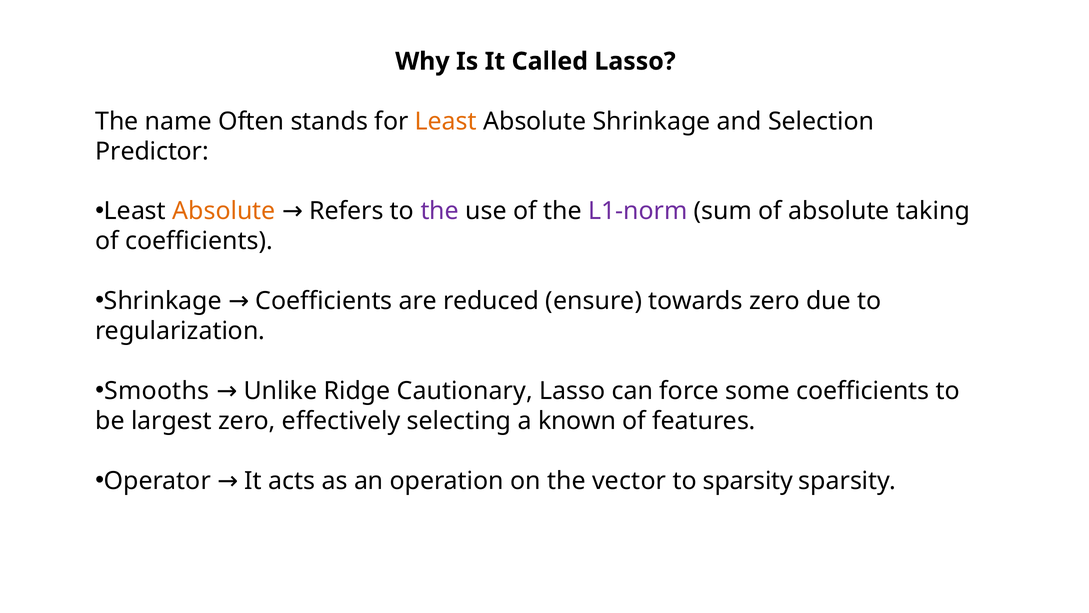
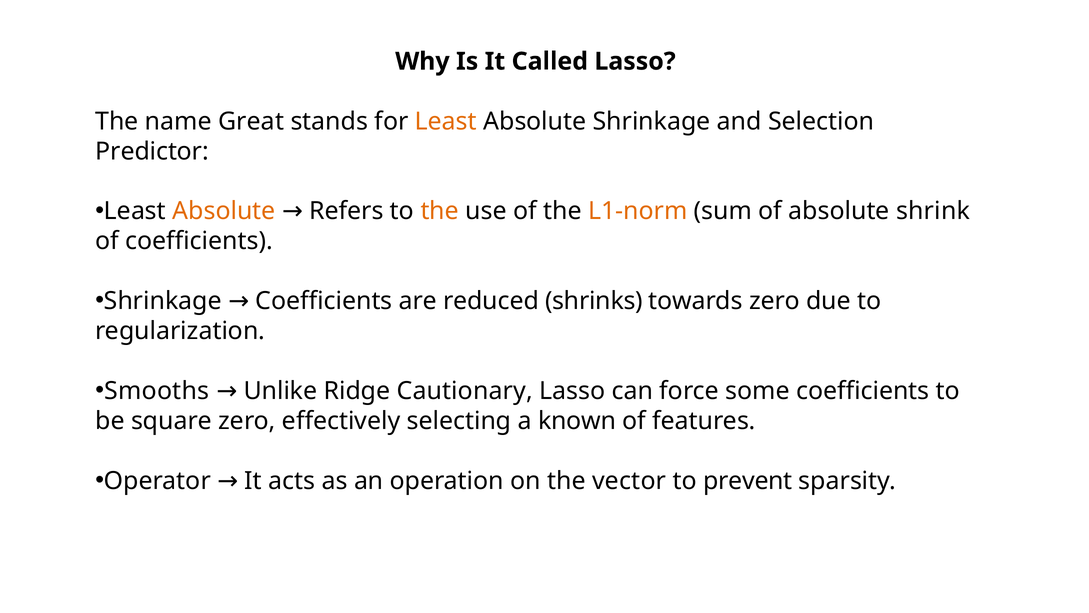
Often: Often -> Great (251, 121)
the colour: purple -> orange (440, 211)
L1-norm colour: purple -> orange (638, 211)
taking: taking -> shrink (933, 211)
ensure: ensure -> shrinks (594, 301)
largest: largest -> square (171, 421)
to sparsity: sparsity -> prevent (748, 480)
